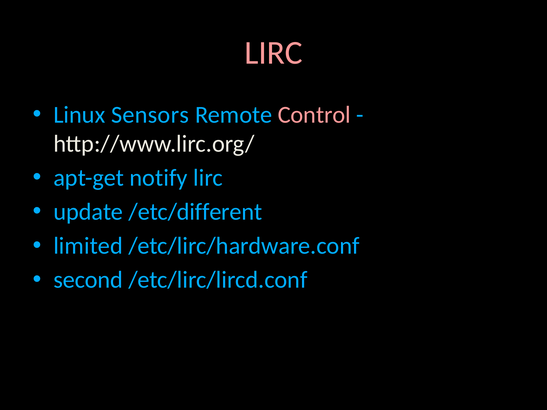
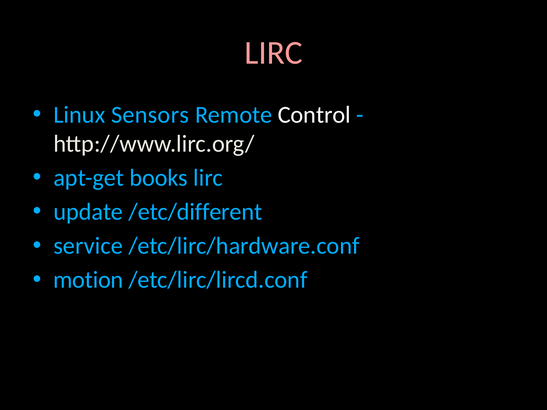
Control colour: pink -> white (314, 115)
notify: notify -> books (159, 178)
limited: limited -> service (88, 246)
second: second -> motion (88, 280)
